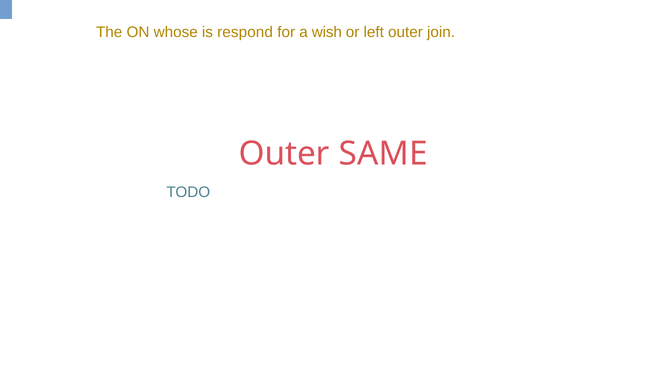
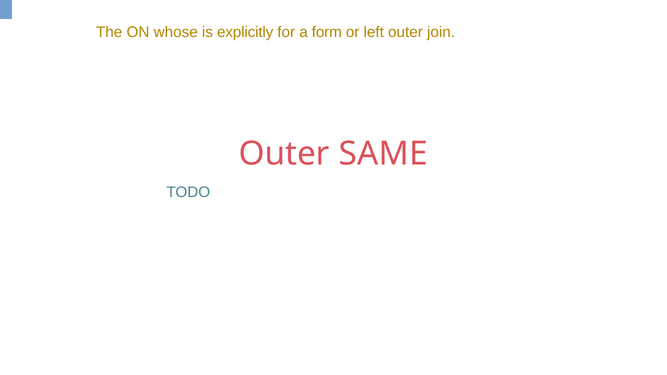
respond: respond -> explicitly (245, 32)
wish: wish -> form (327, 32)
